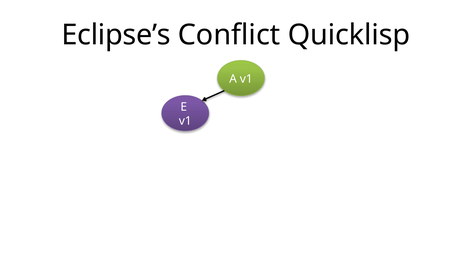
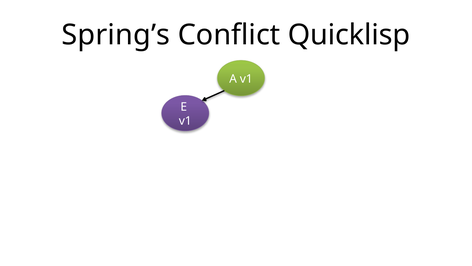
Eclipse’s: Eclipse’s -> Spring’s (116, 35)
